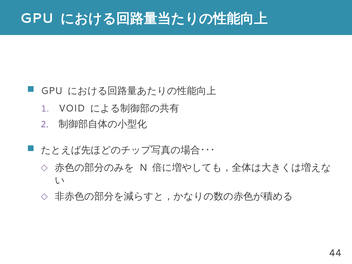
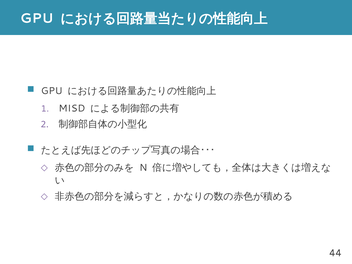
VOID: VOID -> MISD (72, 108)
